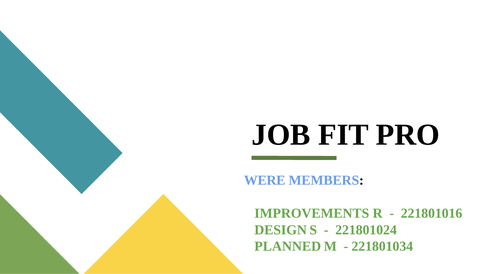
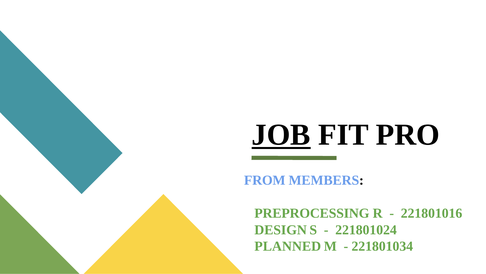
JOB underline: none -> present (281, 135)
WERE: WERE -> FROM (265, 180)
IMPROVEMENTS: IMPROVEMENTS -> PREPROCESSING (312, 213)
